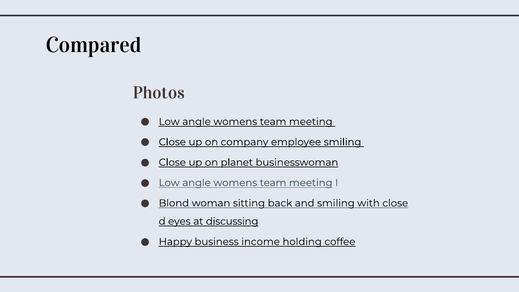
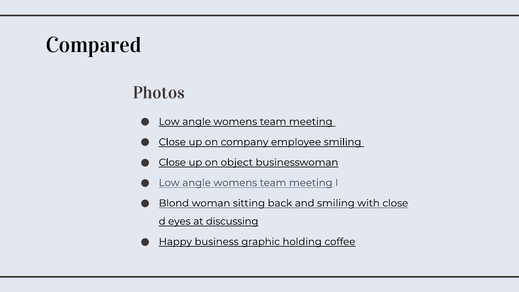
planet: planet -> object (237, 162)
income: income -> graphic (261, 242)
